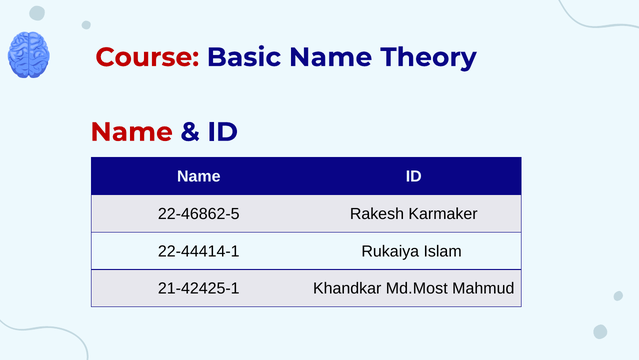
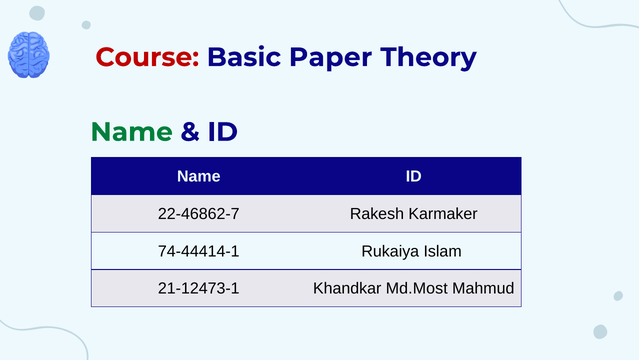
Basic Name: Name -> Paper (331, 57)
Name colour: red -> green (132, 132)
22-46862-5: 22-46862-5 -> 22-46862-7 (199, 214)
22-44414-1: 22-44414-1 -> 74-44414-1 (199, 251)
21-42425-1: 21-42425-1 -> 21-12473-1 (199, 288)
